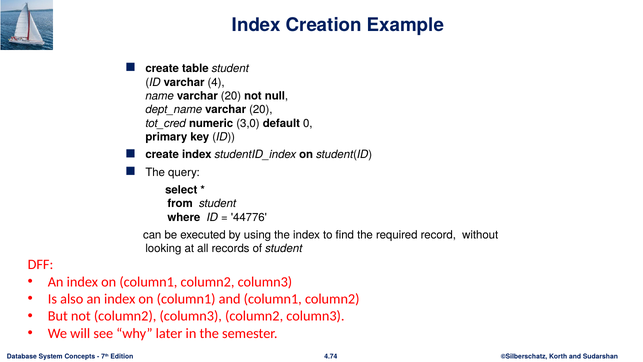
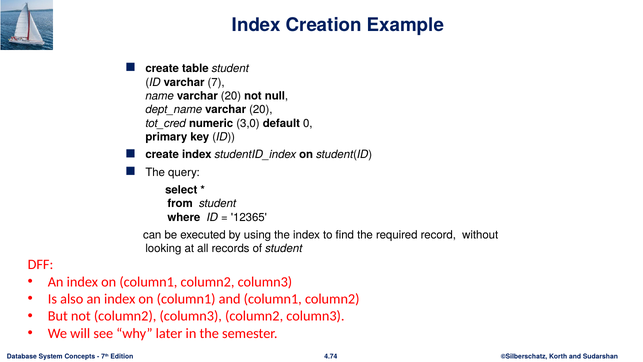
4: 4 -> 7 (216, 82)
44776: 44776 -> 12365 (249, 217)
